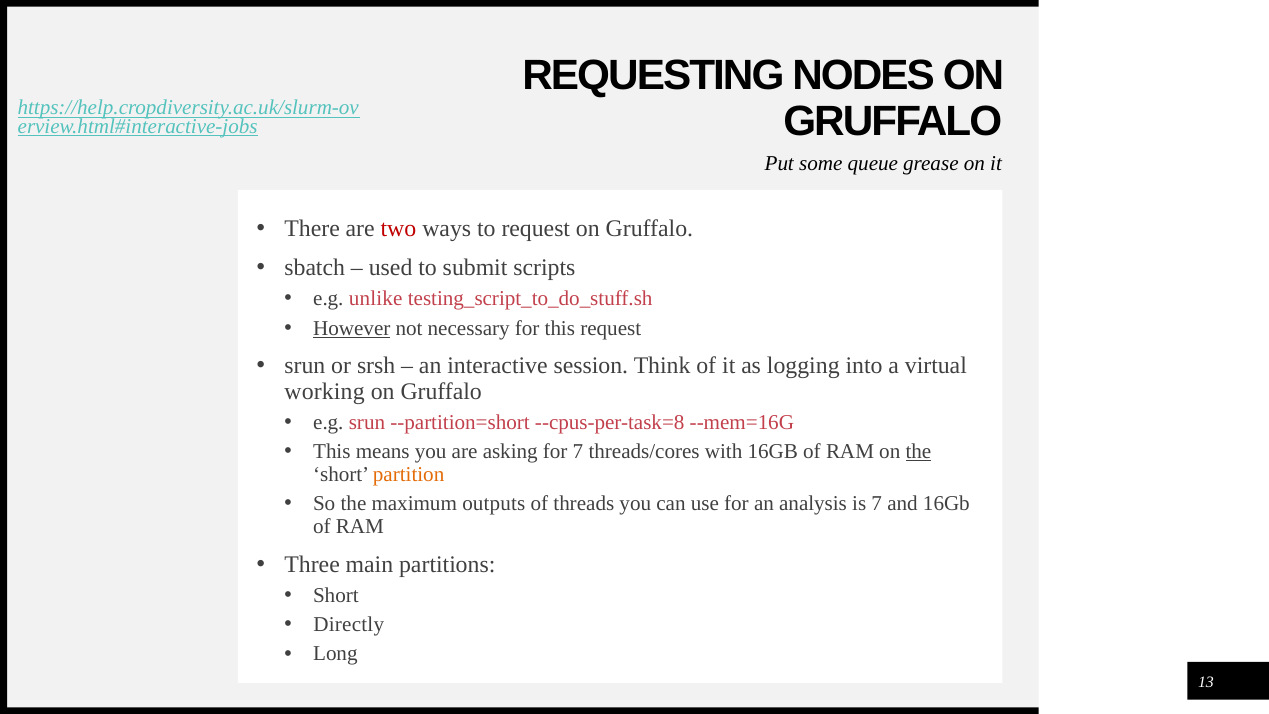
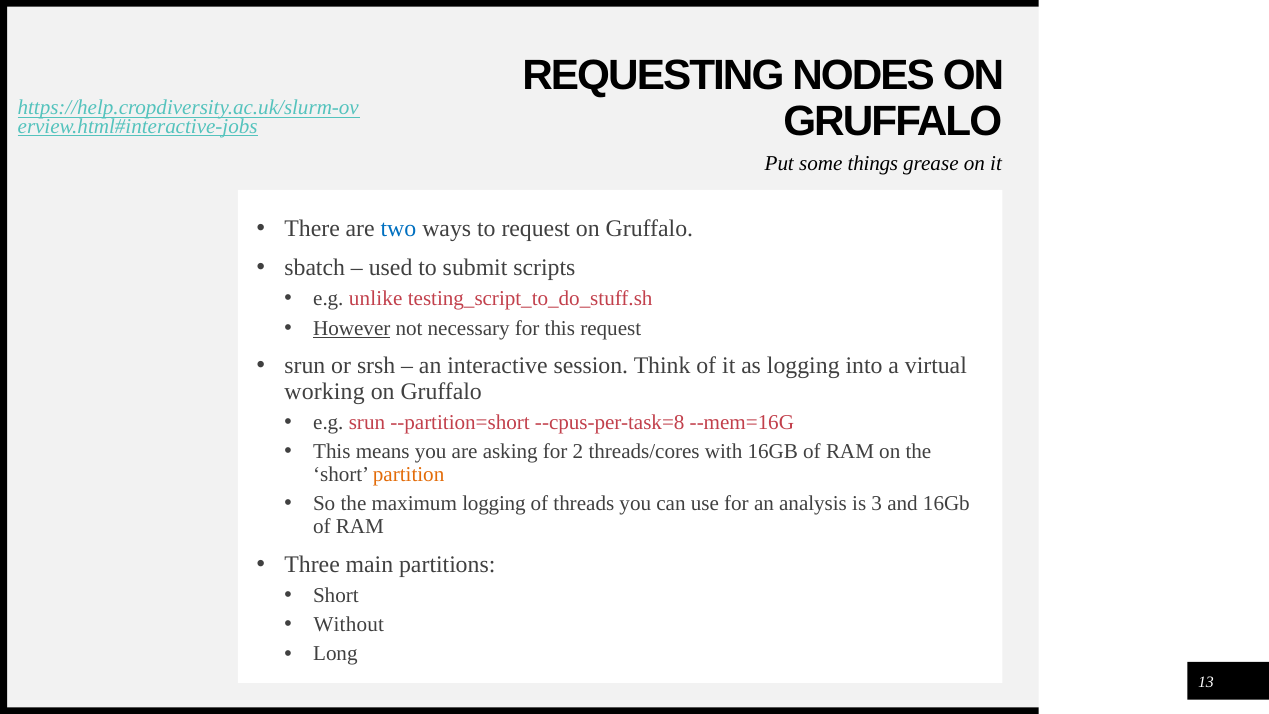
queue: queue -> things (873, 164)
two colour: red -> blue (398, 229)
for 7: 7 -> 2 (578, 452)
the underline: present -> none (918, 452)
maximum outputs: outputs -> logging (494, 504)
is 7: 7 -> 3 (877, 504)
Directly: Directly -> Without (349, 624)
